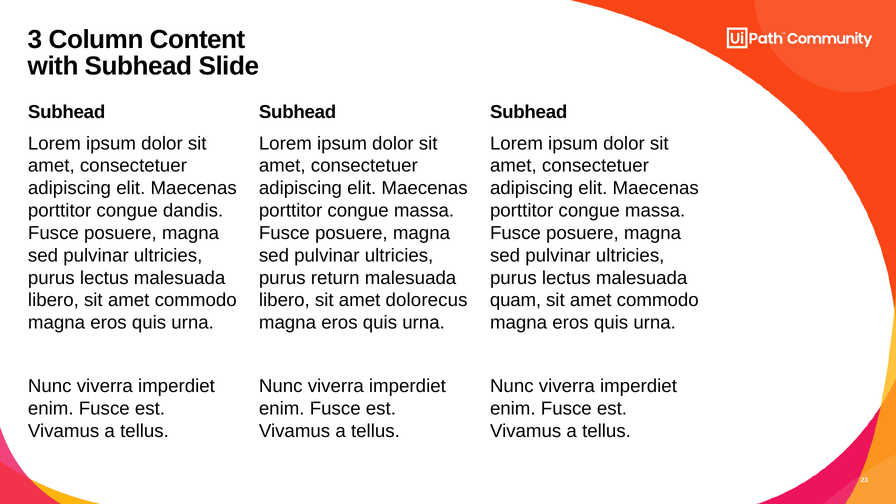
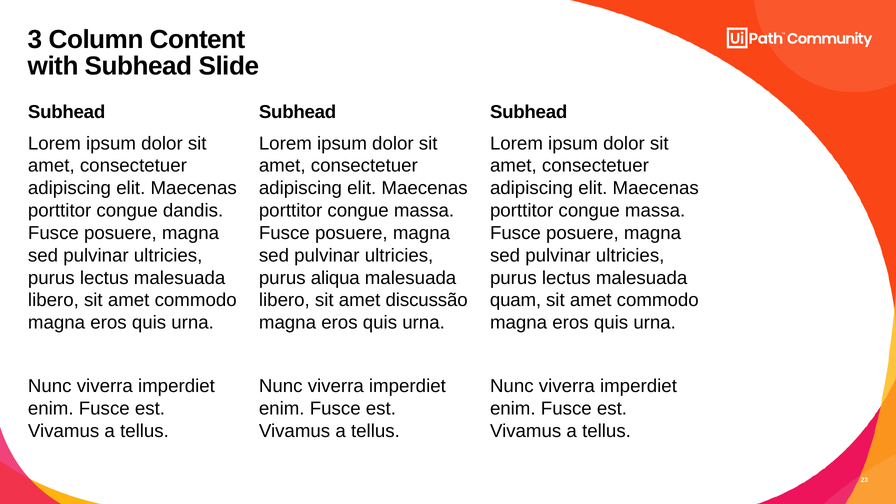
return: return -> aliqua (335, 278)
dolorecus: dolorecus -> discussão (427, 300)
